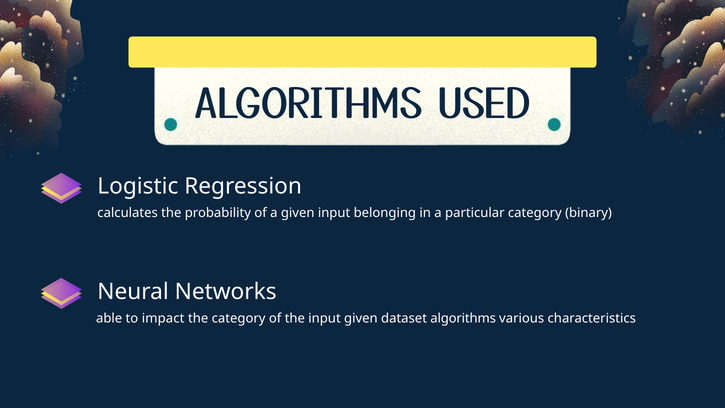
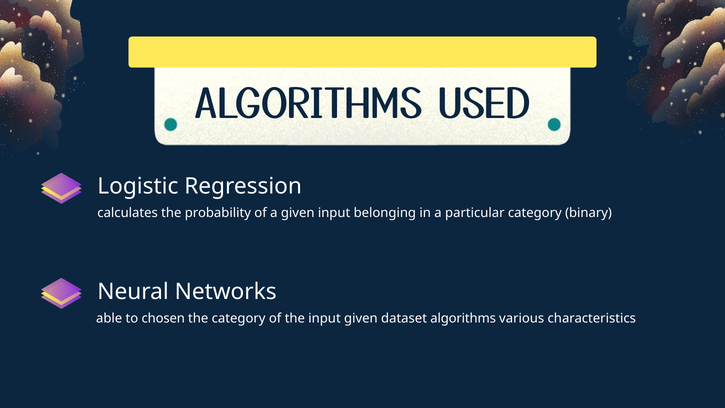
impact: impact -> chosen (163, 318)
